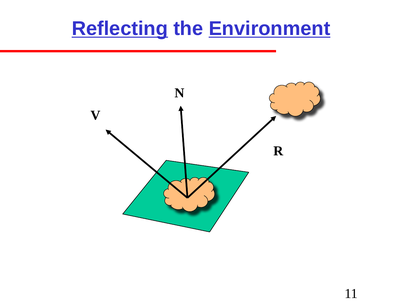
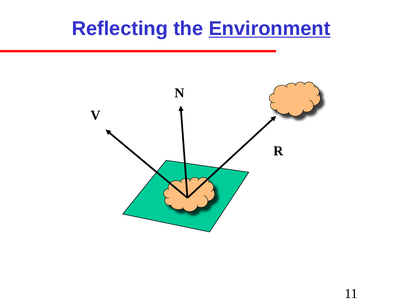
Reflecting underline: present -> none (120, 29)
